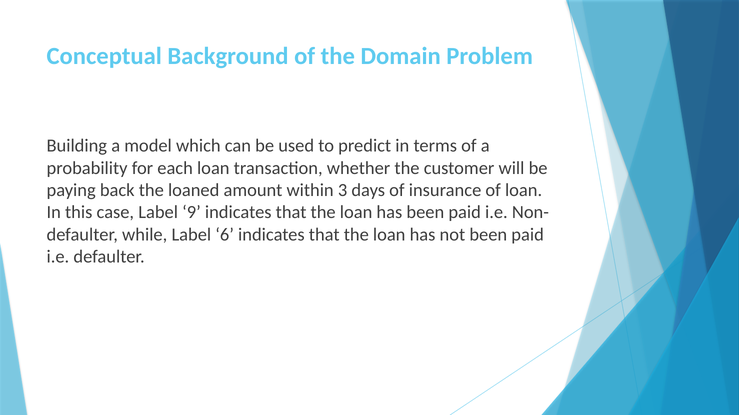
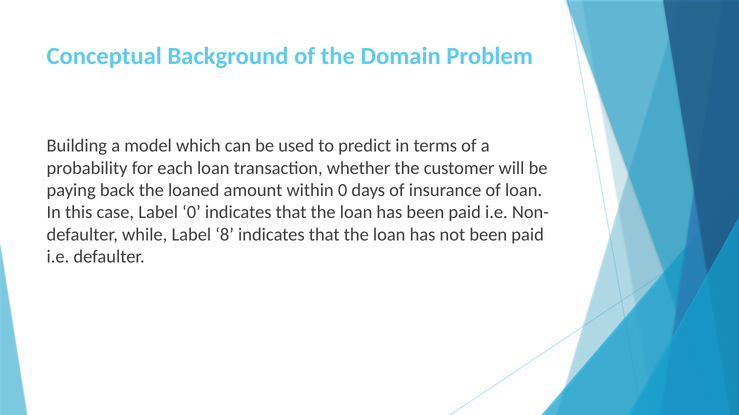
within 3: 3 -> 0 (343, 190)
Label 9: 9 -> 0 (192, 213)
6: 6 -> 8 (225, 235)
